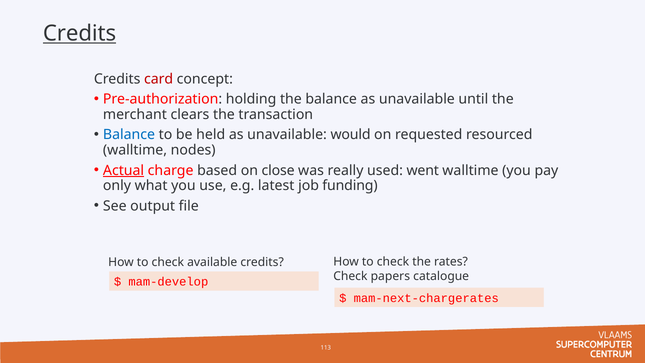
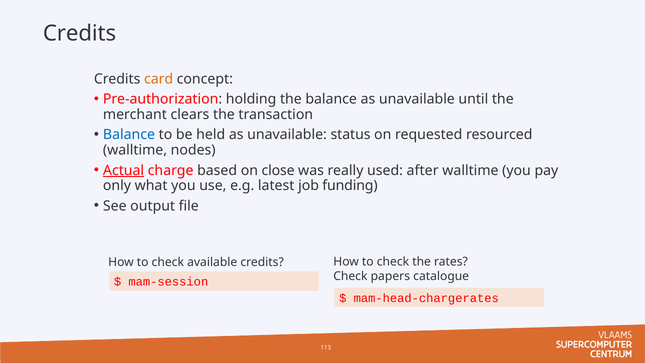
Credits underline: present -> none (80, 33)
card colour: red -> orange (159, 79)
would: would -> status (351, 135)
went: went -> after (423, 170)
mam-develop: mam-develop -> mam-session (168, 282)
mam-next-chargerates: mam-next-chargerates -> mam-head-chargerates (426, 298)
